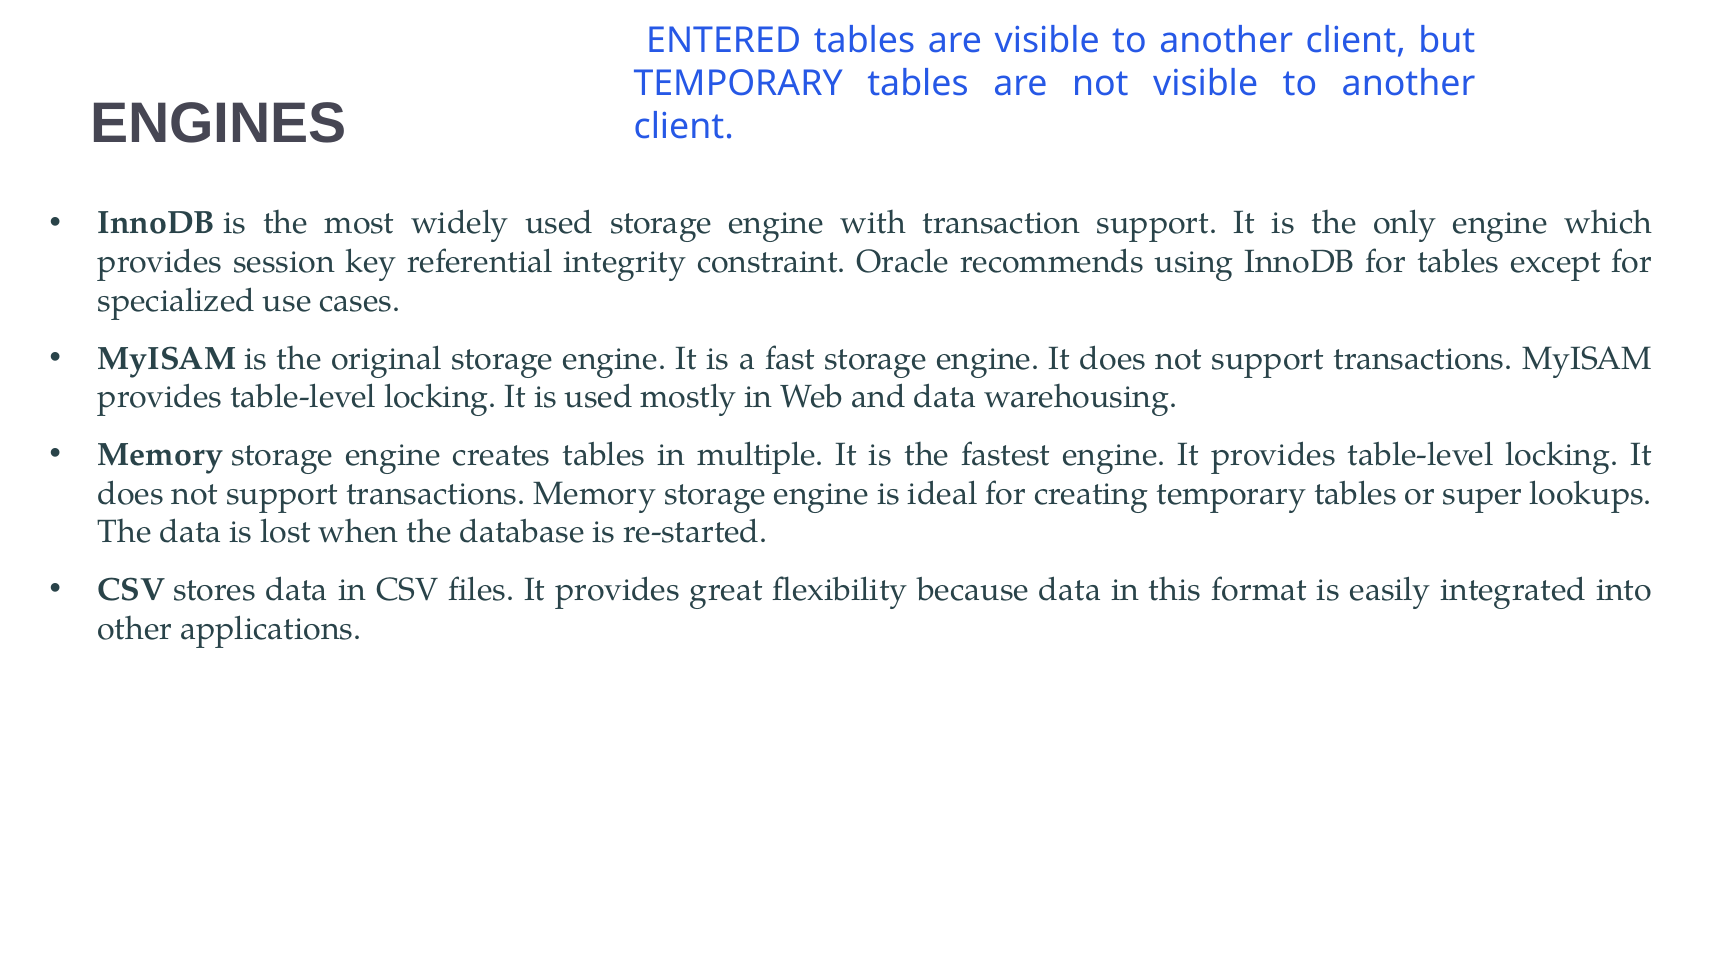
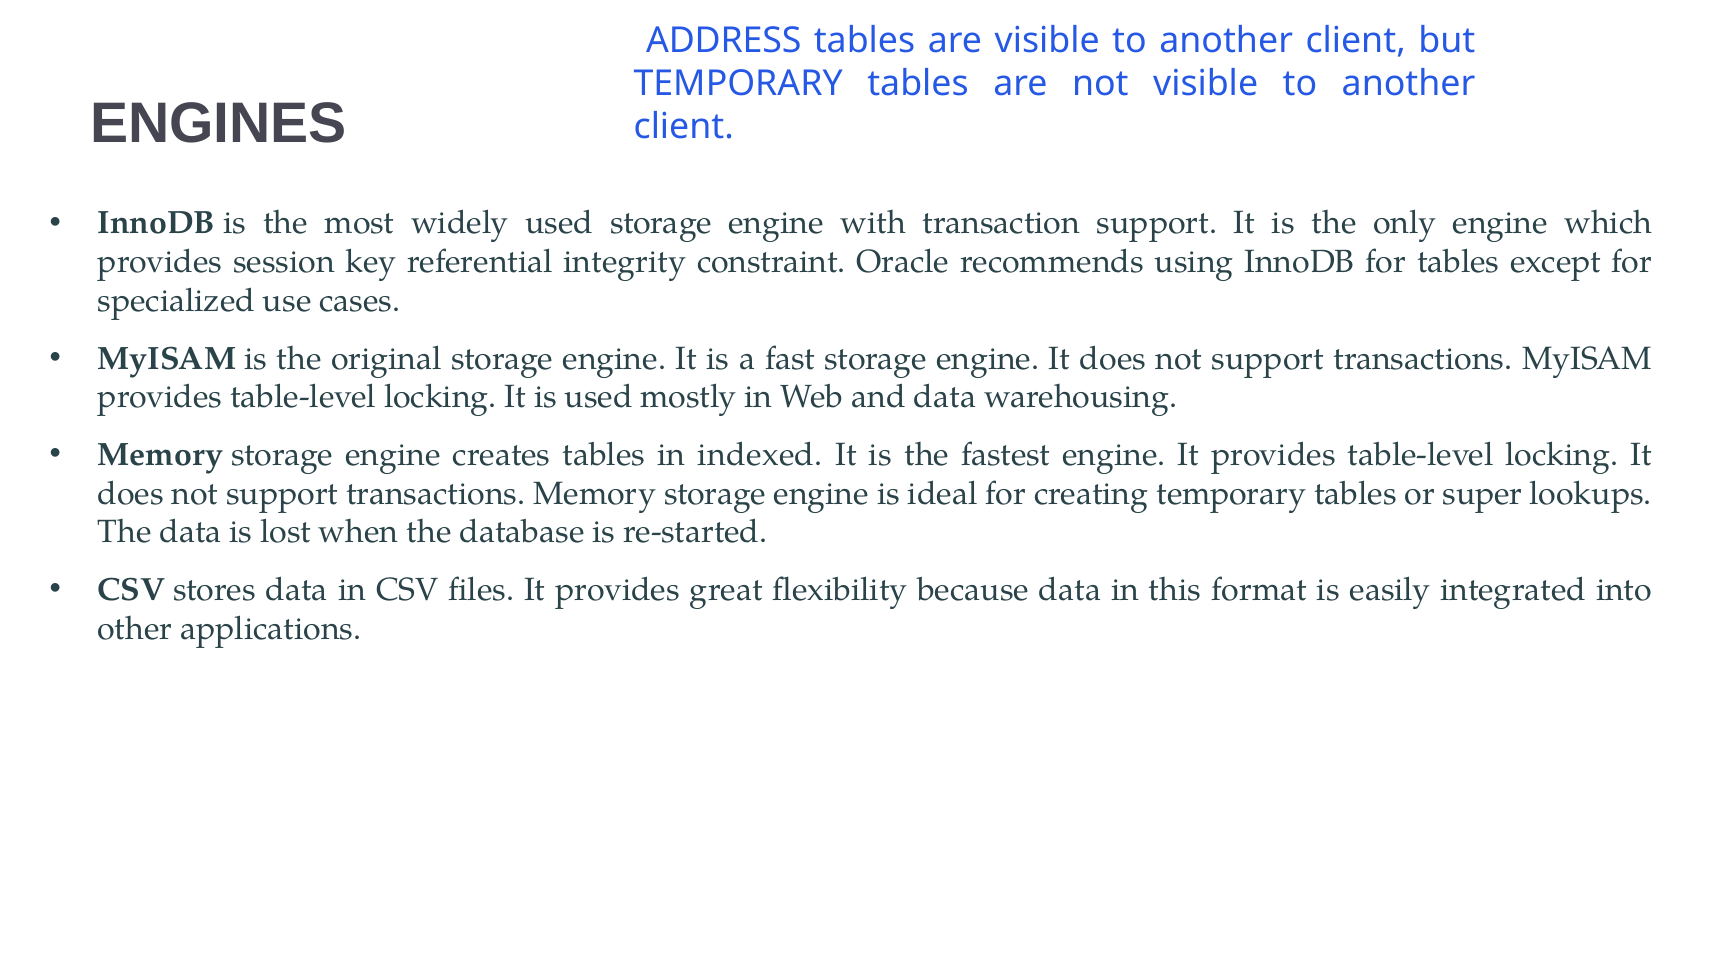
ENTERED: ENTERED -> ADDRESS (724, 41)
multiple: multiple -> indexed (760, 455)
